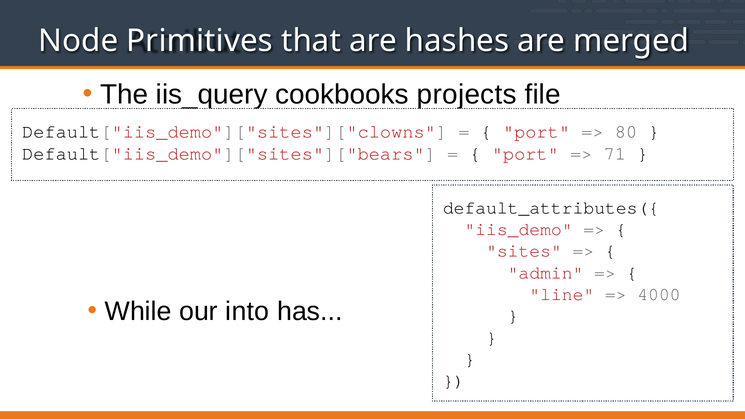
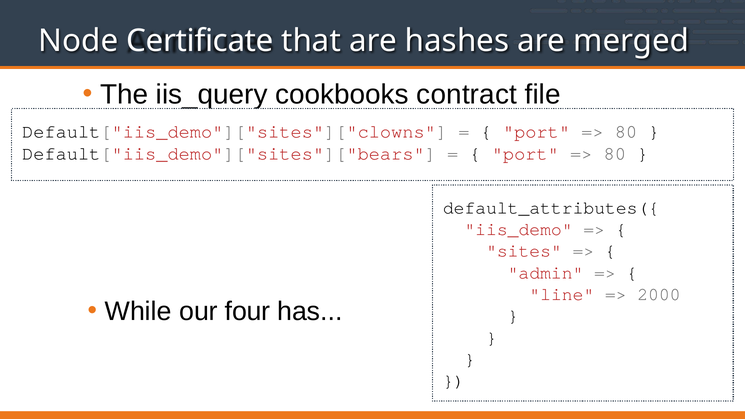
Primitives: Primitives -> Certificate (200, 41)
projects: projects -> contract (467, 94)
71: 71 -> 80 (615, 154)
4000: 4000 -> 2000 (659, 294)
into: into -> four (248, 311)
